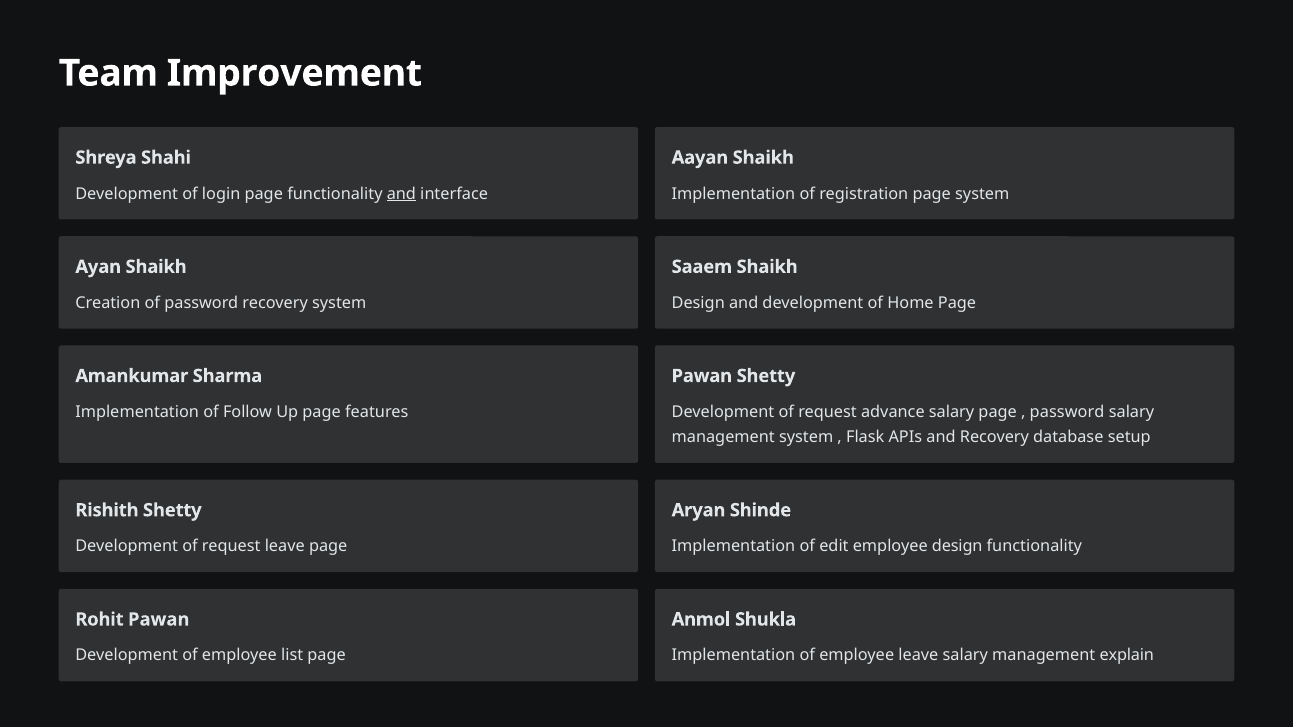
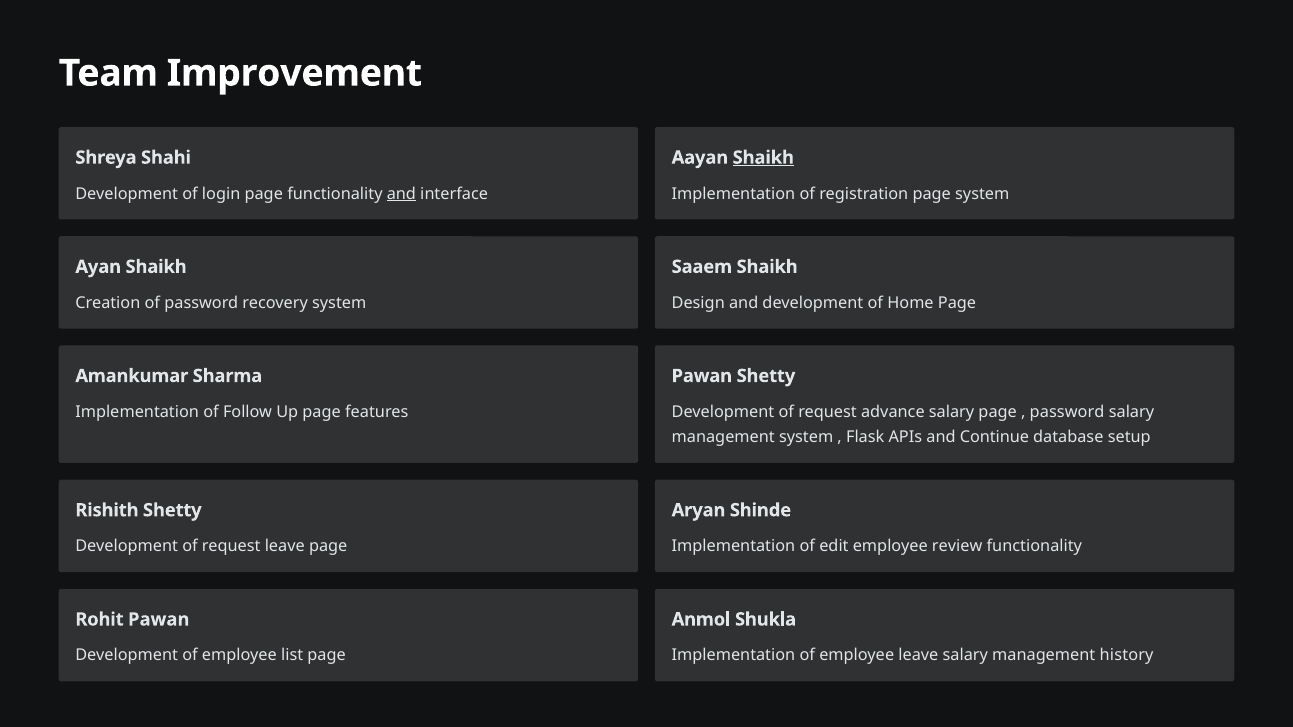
Shaikh underline: none -> present (763, 158)
and Recovery: Recovery -> Continue (994, 437)
employee design: design -> review (957, 547)
explain: explain -> history (1127, 656)
